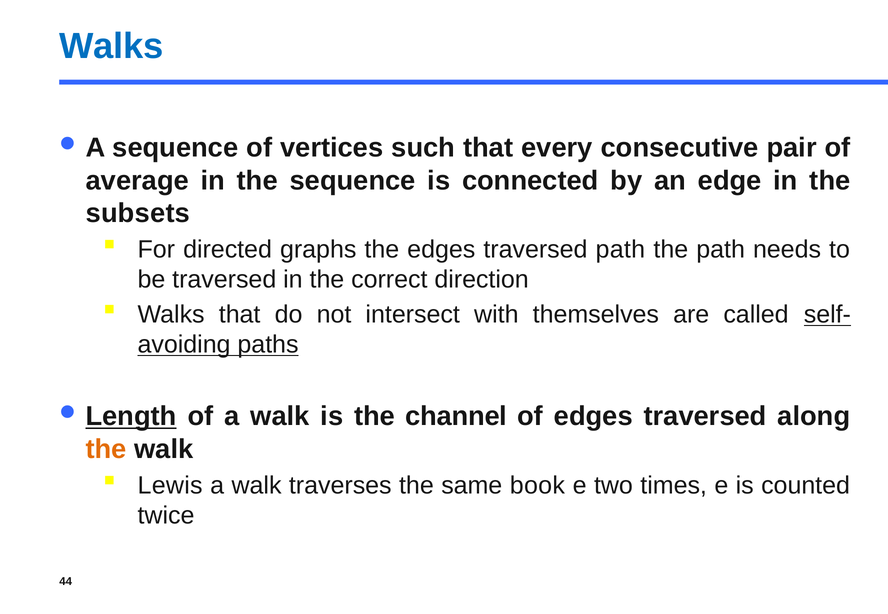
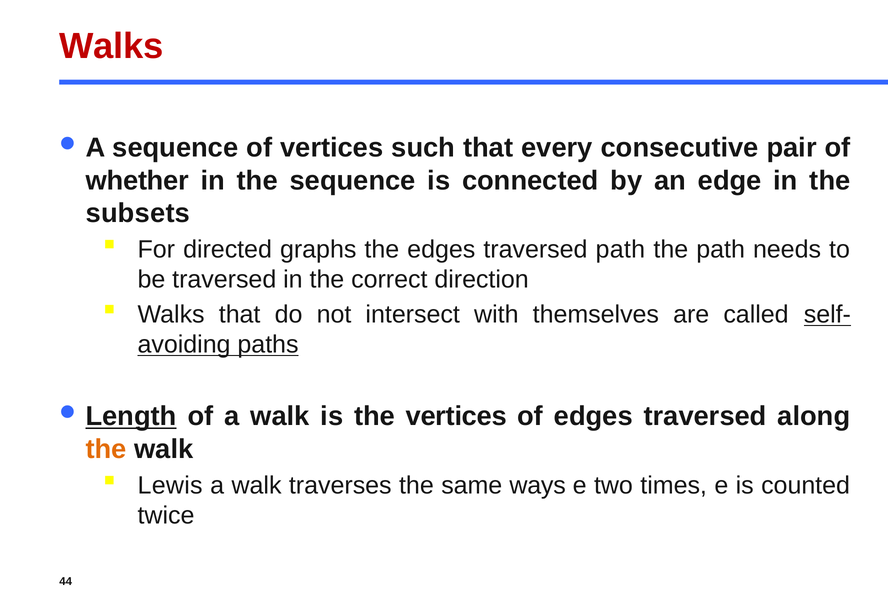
Walks colour: blue -> red (111, 46)
average: average -> whether (137, 181)
the channel: channel -> vertices (456, 417)
book: book -> ways (538, 486)
